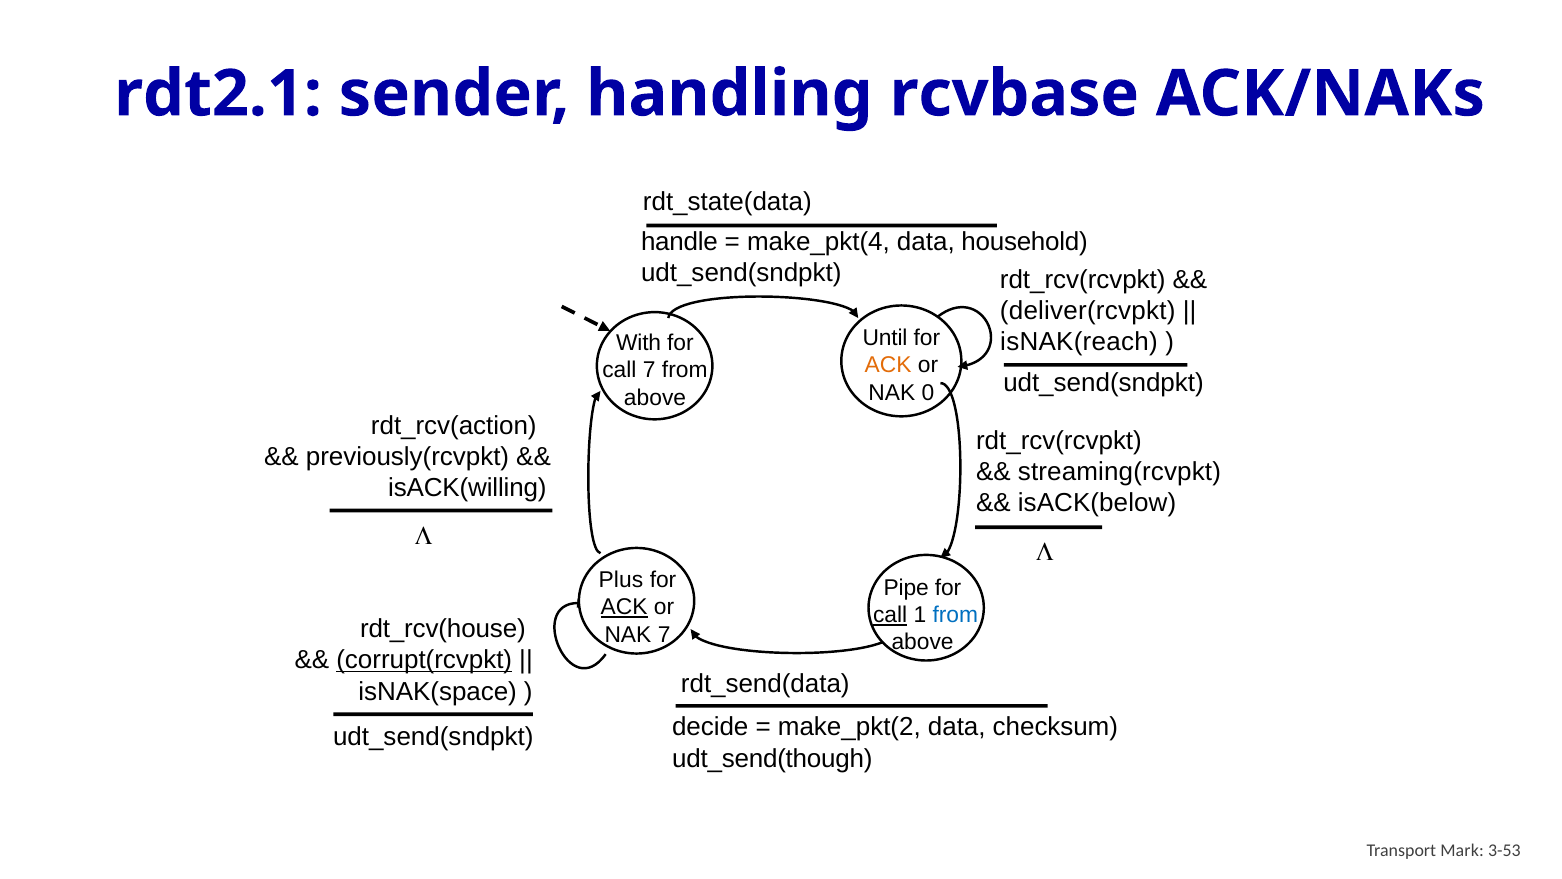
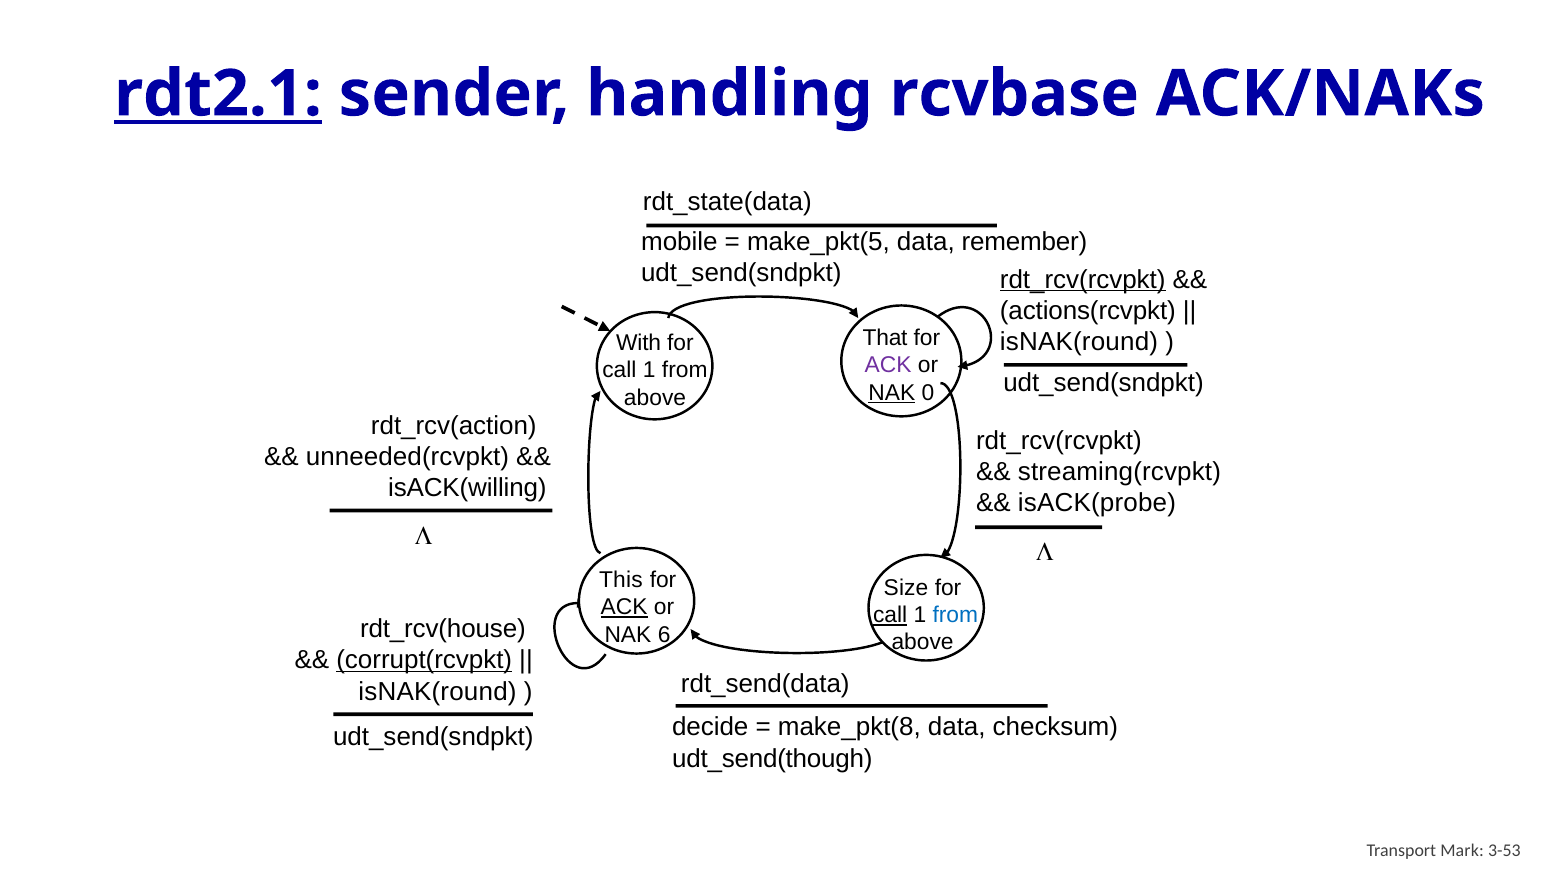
rdt2.1 underline: none -> present (218, 94)
handle: handle -> mobile (679, 242)
make_pkt(4: make_pkt(4 -> make_pkt(5 (818, 242)
household: household -> remember (1025, 242)
rdt_rcv(rcvpkt underline: none -> present (1083, 279)
deliver(rcvpkt: deliver(rcvpkt -> actions(rcvpkt (1088, 311)
Until: Until -> That (885, 338)
isNAK(reach: isNAK(reach -> isNAK(round (1079, 342)
ACK colour: orange -> purple (888, 365)
7: 7 -> 1 (649, 370)
NAK underline: none -> present (892, 392)
previously(rcvpkt: previously(rcvpkt -> unneeded(rcvpkt (407, 457)
isACK(below: isACK(below -> isACK(probe (1097, 503)
Plus: Plus -> This (621, 580)
Pipe: Pipe -> Size (906, 587)
NAK 7: 7 -> 6 (664, 634)
isNAK(space: isNAK(space -> isNAK(round (438, 691)
make_pkt(2: make_pkt(2 -> make_pkt(8 (849, 727)
